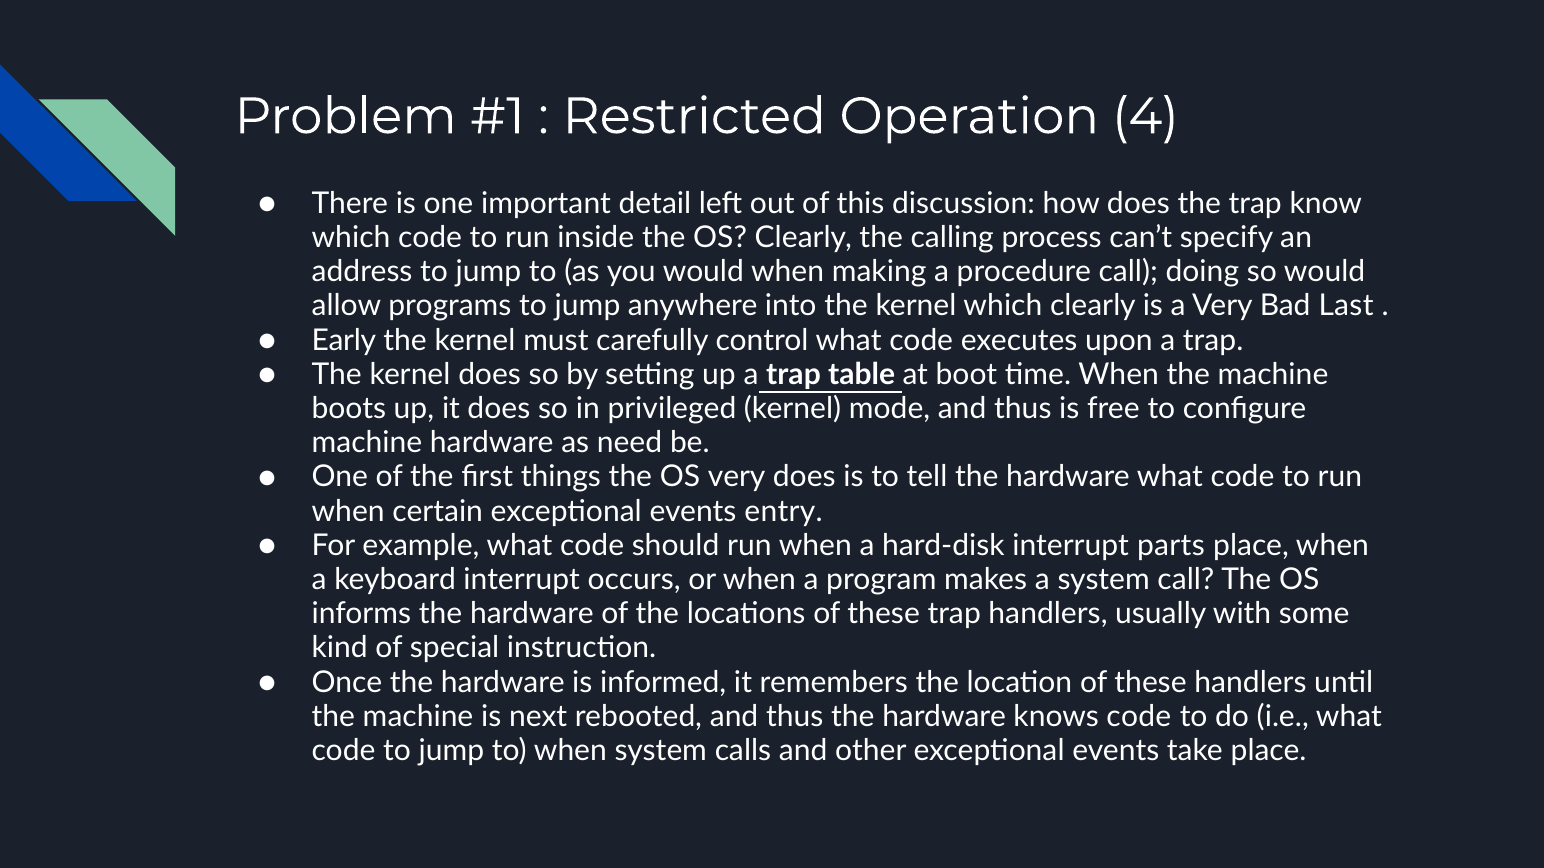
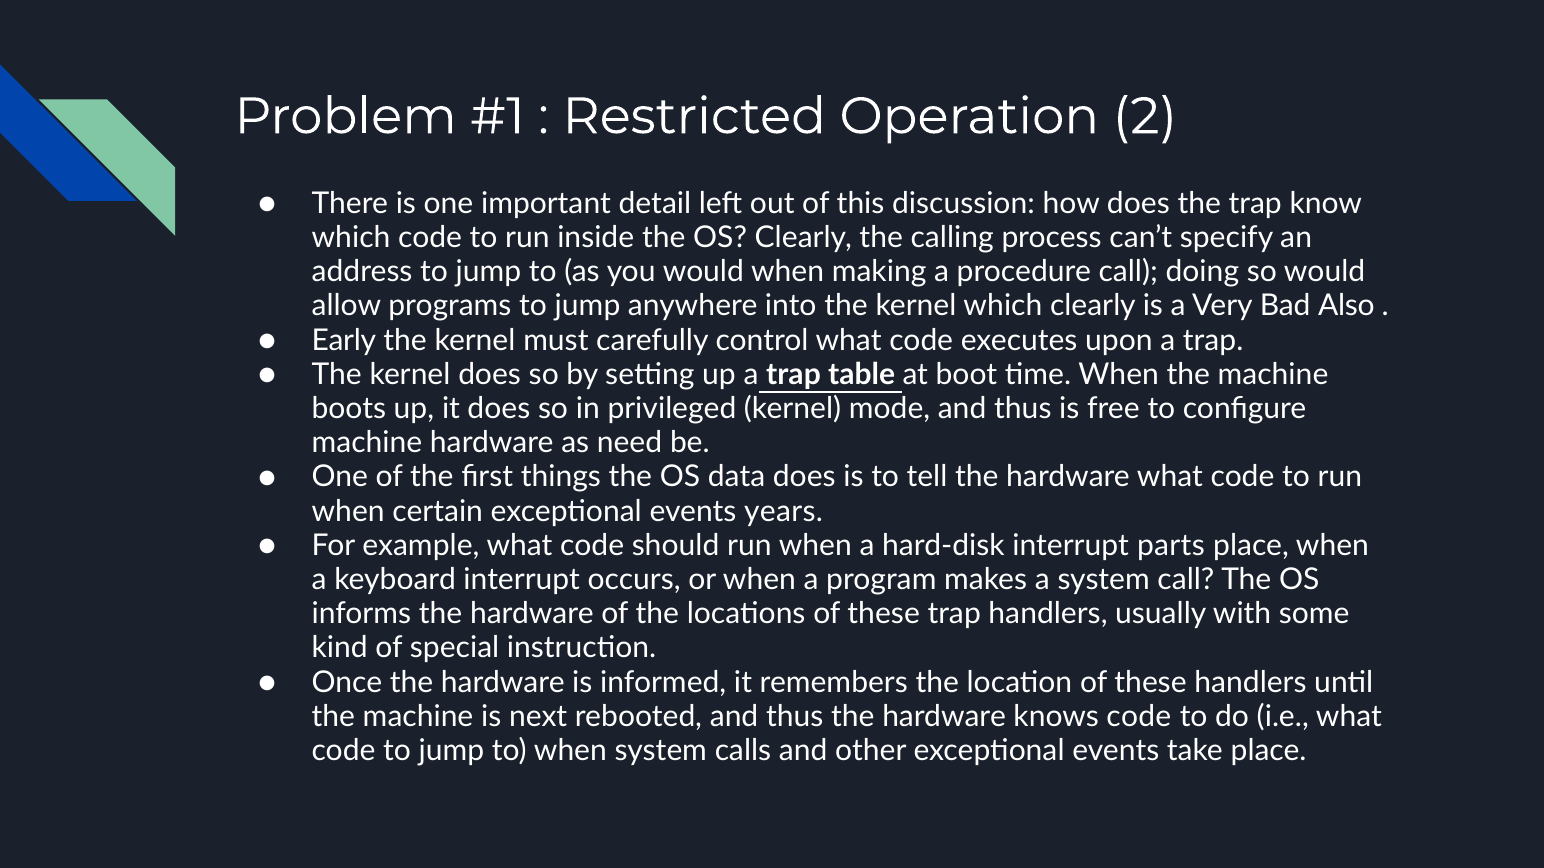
4: 4 -> 2 (1145, 116)
Last: Last -> Also (1346, 306)
OS very: very -> data (737, 477)
entry: entry -> years (784, 512)
